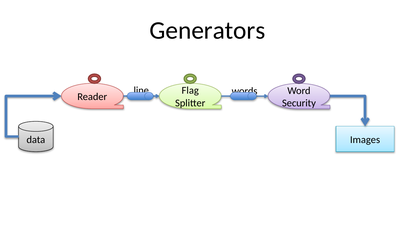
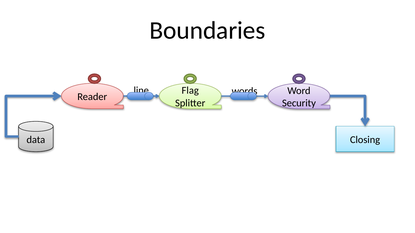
Generators: Generators -> Boundaries (207, 31)
Images: Images -> Closing (365, 140)
